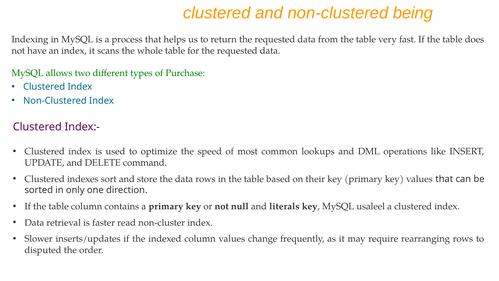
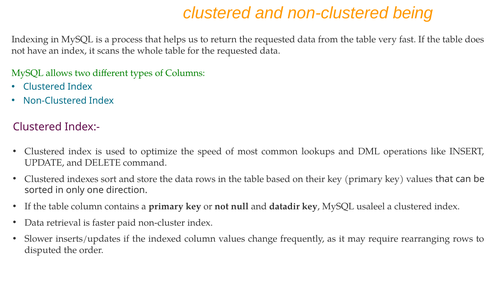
Purchase: Purchase -> Columns (185, 73)
literals: literals -> datadir (284, 206)
read: read -> paid (127, 222)
